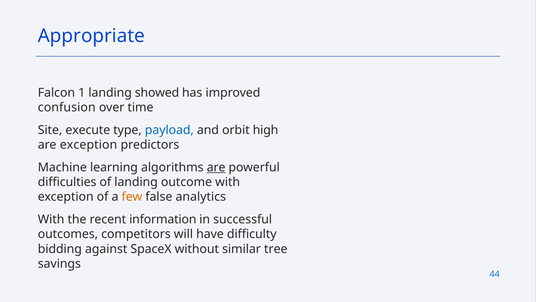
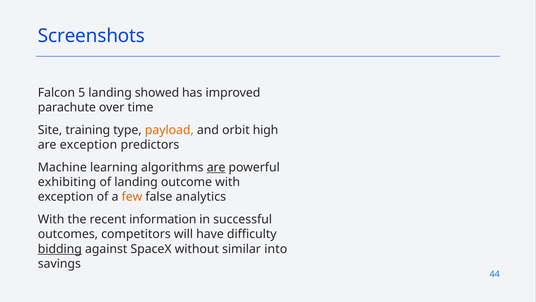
Appropriate: Appropriate -> Screenshots (91, 36)
1: 1 -> 5 (82, 93)
confusion: confusion -> parachute (67, 107)
execute: execute -> training (88, 130)
payload colour: blue -> orange (169, 130)
difficulties: difficulties -> exhibiting (67, 182)
bidding underline: none -> present (60, 249)
tree: tree -> into (276, 249)
